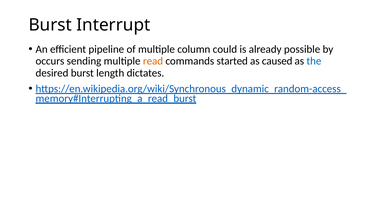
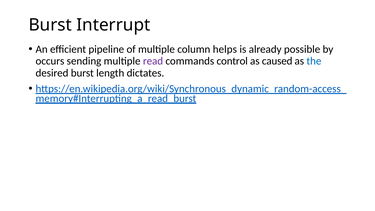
could: could -> helps (225, 49)
read colour: orange -> purple (153, 61)
started: started -> control (232, 61)
